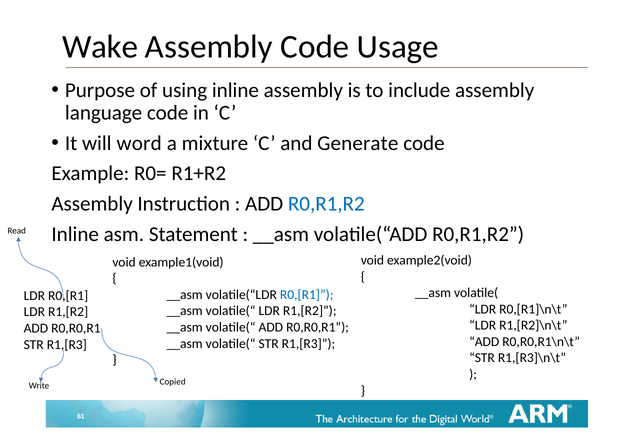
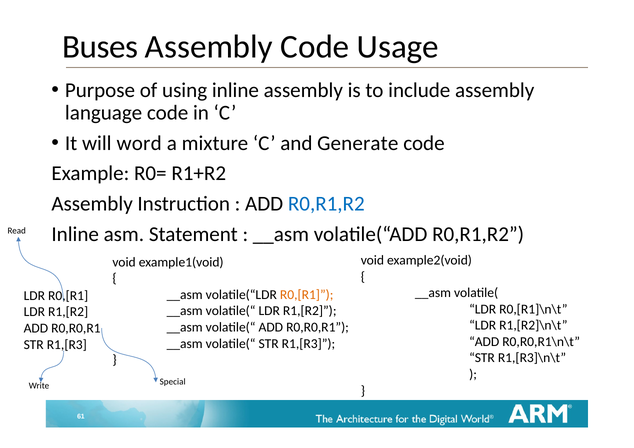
Wake: Wake -> Buses (100, 47)
R0,[R1 colour: blue -> orange (307, 295)
Copied: Copied -> Special (173, 382)
